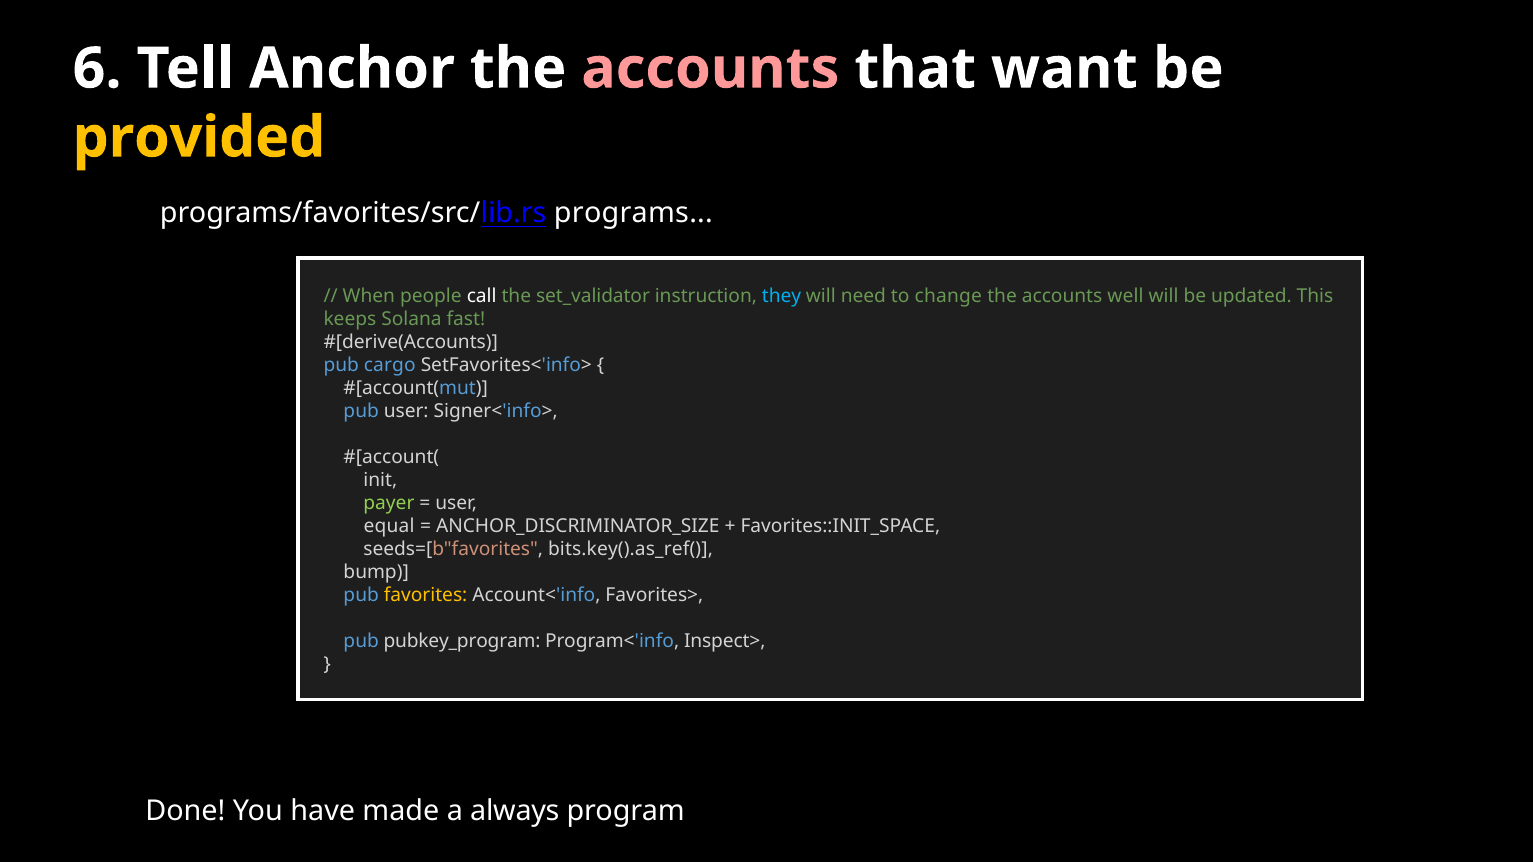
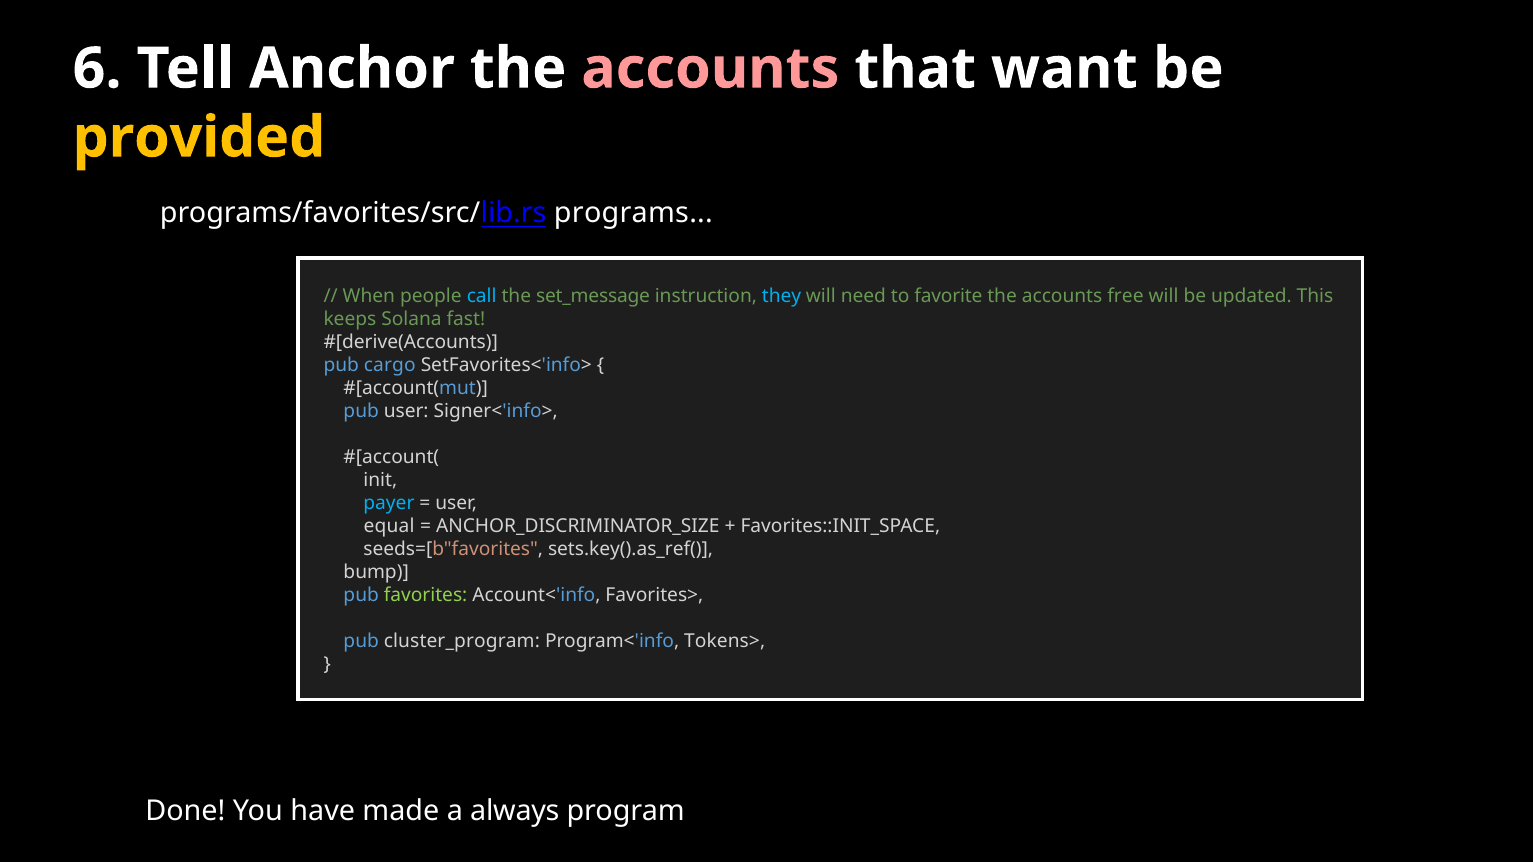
call colour: white -> light blue (482, 296)
set_validator: set_validator -> set_message (593, 296)
change: change -> favorite (948, 296)
well: well -> free (1125, 296)
payer colour: light green -> light blue (389, 503)
bits.key().as_ref(: bits.key().as_ref( -> sets.key().as_ref( (631, 549)
favorites colour: yellow -> light green (426, 595)
pubkey_program: pubkey_program -> cluster_program (462, 641)
Inspect>: Inspect> -> Tokens> (725, 641)
